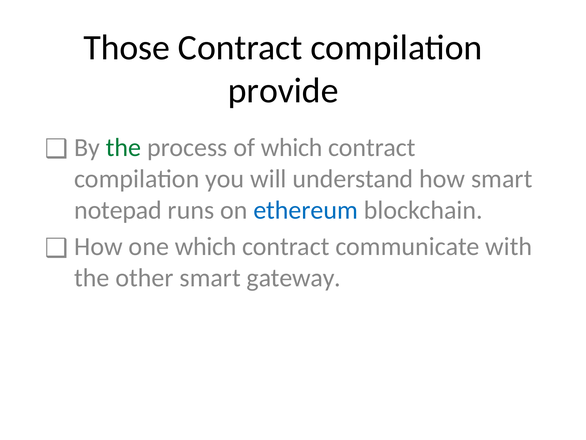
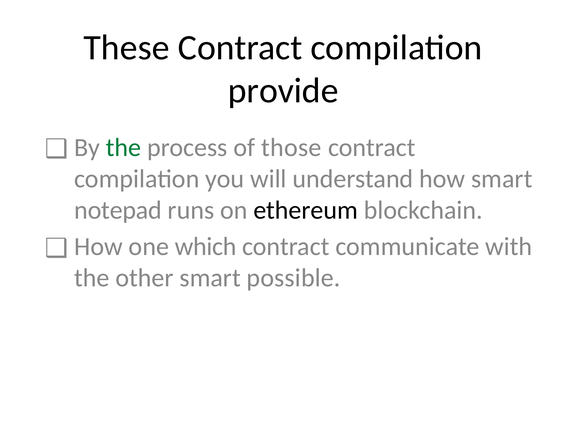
Those: Those -> These (127, 48)
of which: which -> those (291, 147)
ethereum colour: blue -> black (306, 210)
gateway: gateway -> possible (294, 278)
